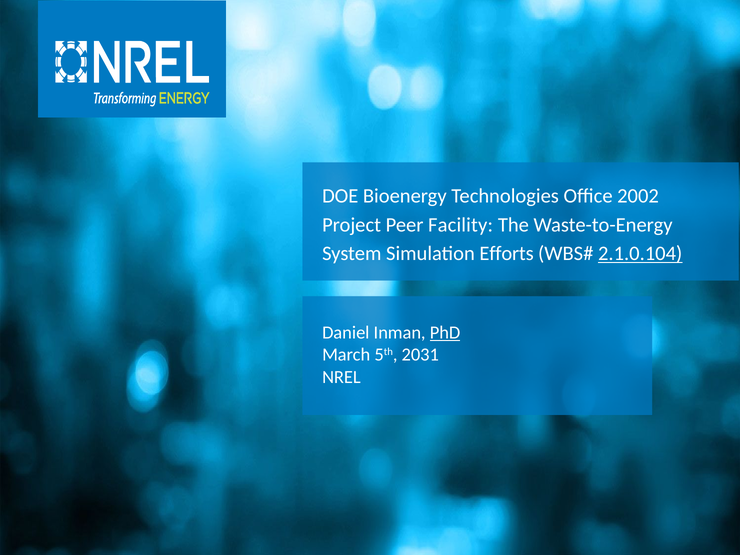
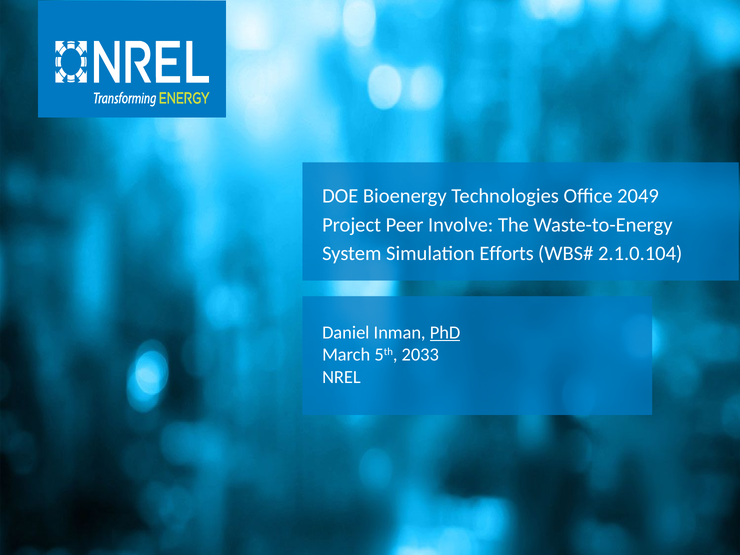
2002: 2002 -> 2049 (638, 196)
Facility: Facility -> Involve (461, 225)
2.1.0.104 underline: present -> none (640, 254)
2031: 2031 -> 2033 (420, 355)
